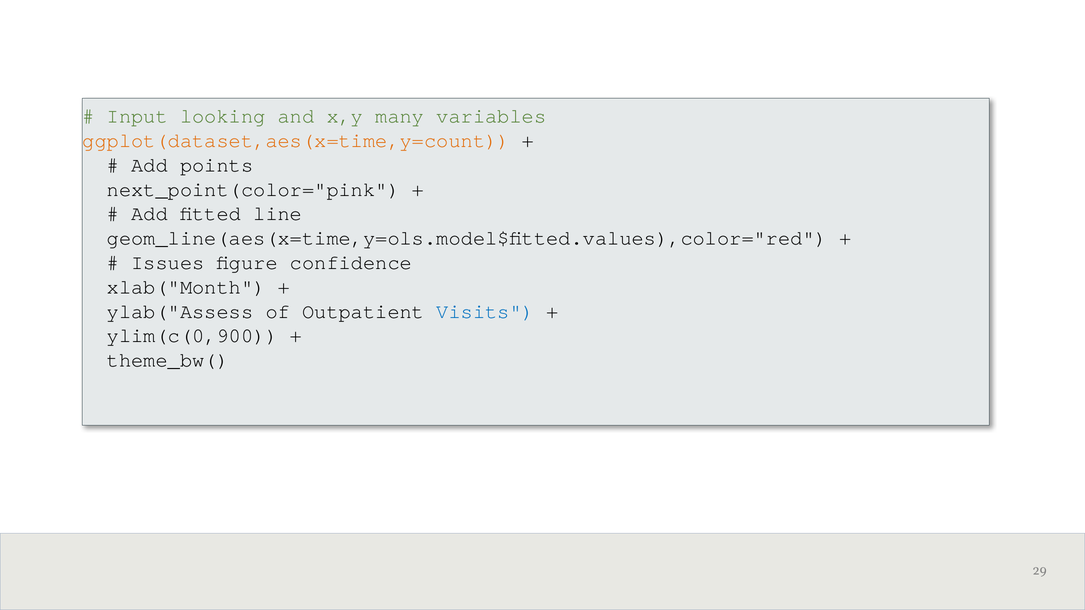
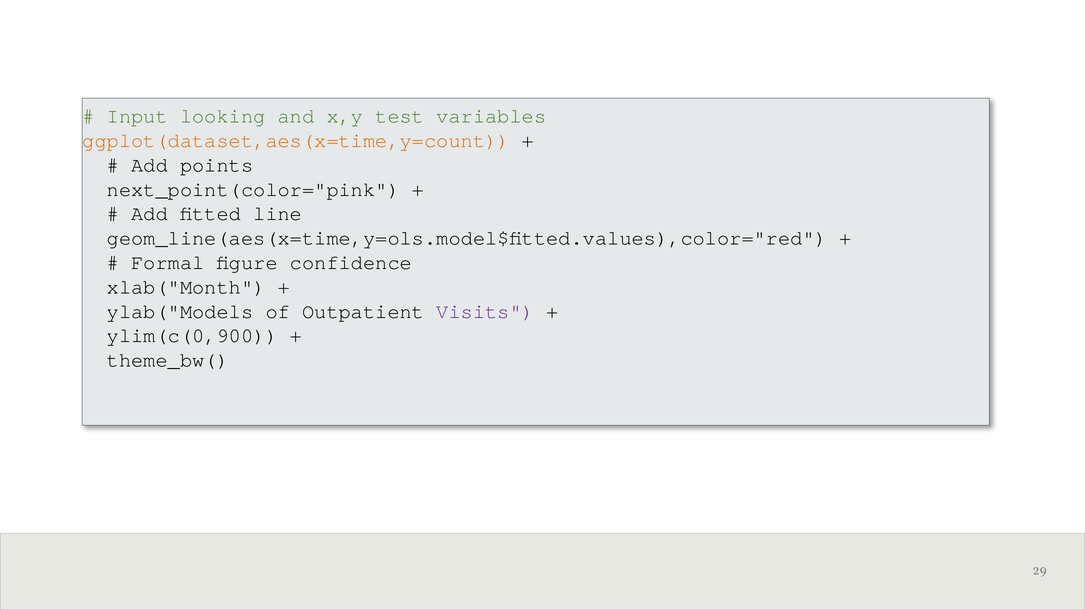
many: many -> test (400, 116)
Issues: Issues -> Formal (168, 263)
ylab("Assess: ylab("Assess -> ylab("Models (180, 311)
Visits colour: blue -> purple (485, 311)
